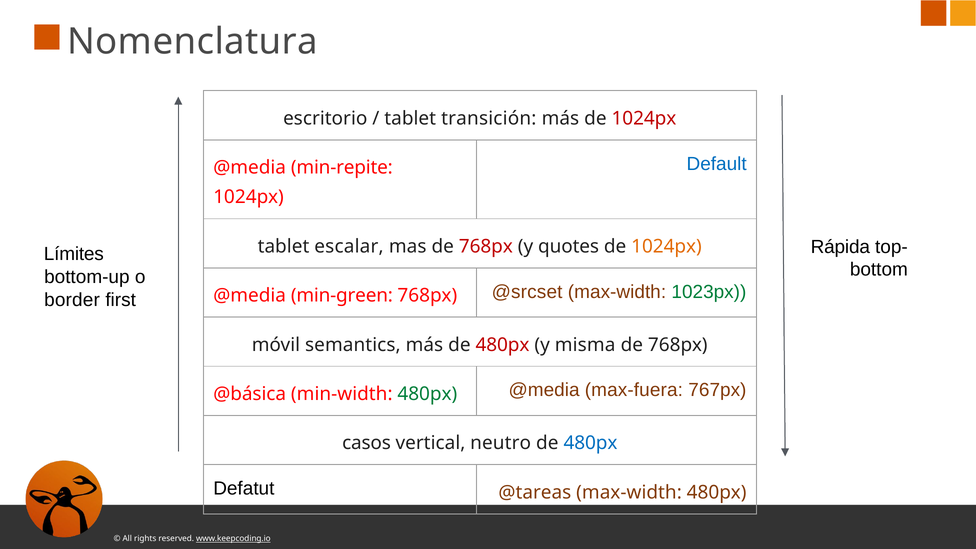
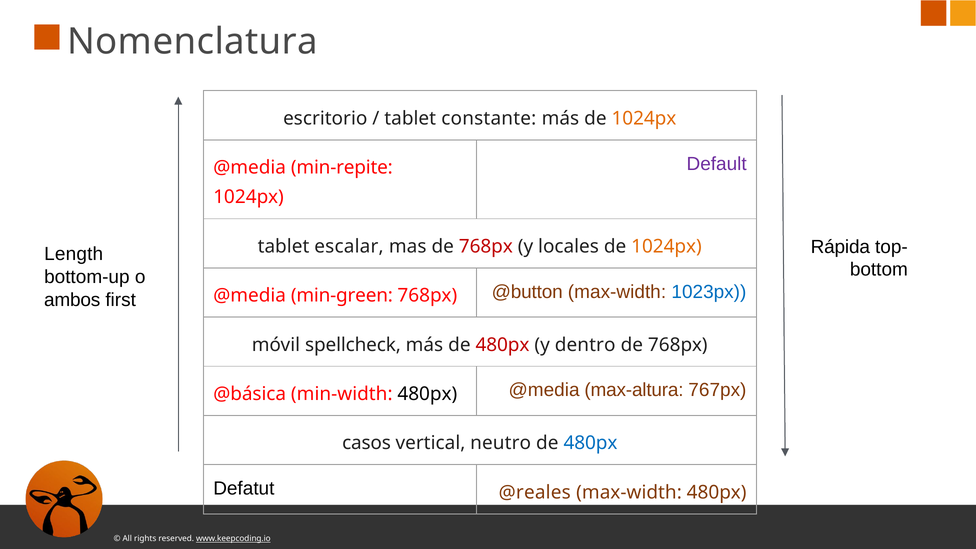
transición: transición -> constante (489, 118)
1024px colour: red -> orange (644, 118)
Default colour: blue -> purple (717, 164)
quotes: quotes -> locales (569, 246)
Límites: Límites -> Length (74, 254)
@srcset: @srcset -> @button (527, 292)
1023px colour: green -> blue (709, 292)
border: border -> ambos (72, 300)
semantics: semantics -> spellcheck (353, 345)
misma: misma -> dentro (585, 345)
480px colour: green -> black (427, 394)
max-fuera: max-fuera -> max-altura (634, 390)
@tareas: @tareas -> @reales (535, 492)
